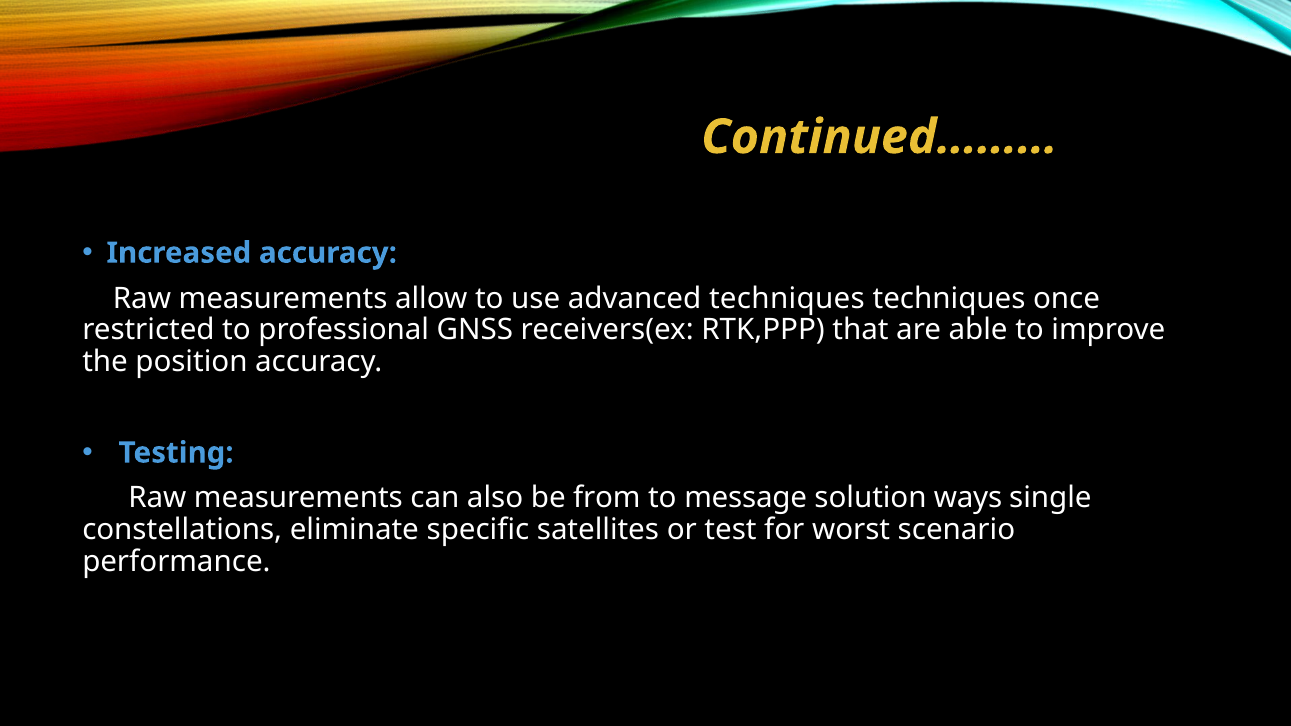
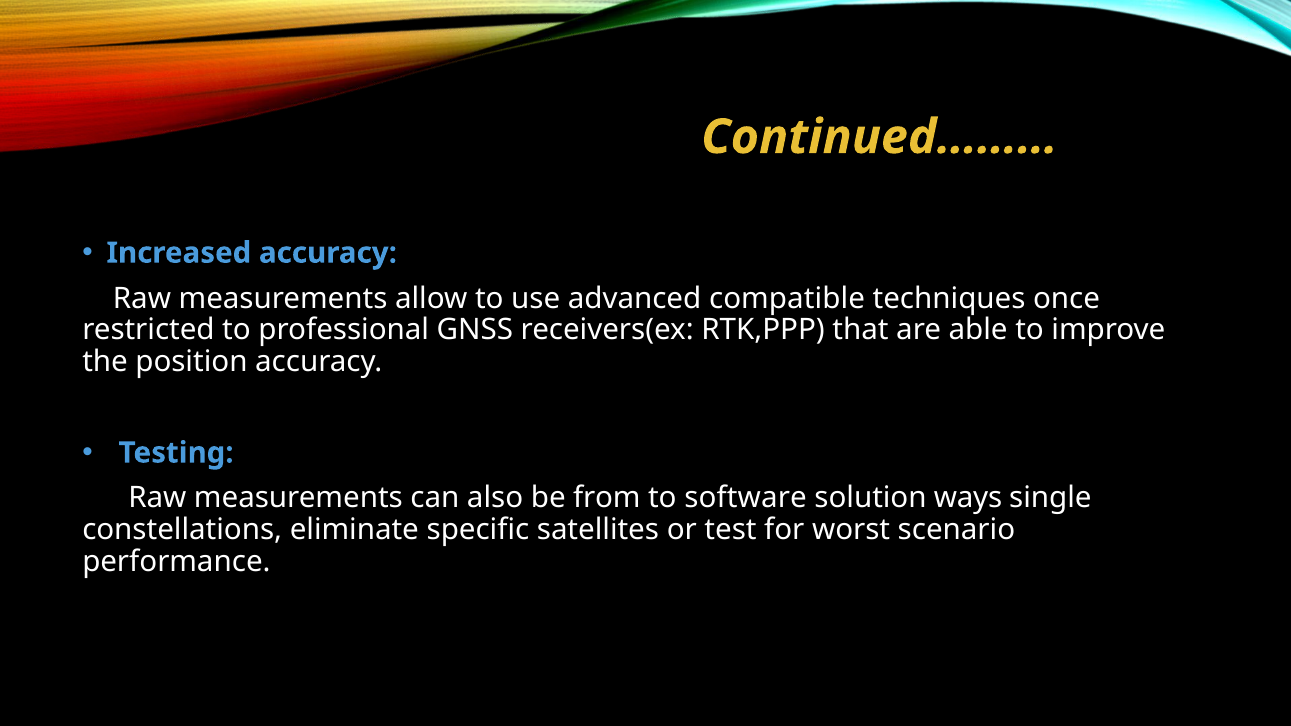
advanced techniques: techniques -> compatible (787, 298)
message: message -> software (746, 498)
